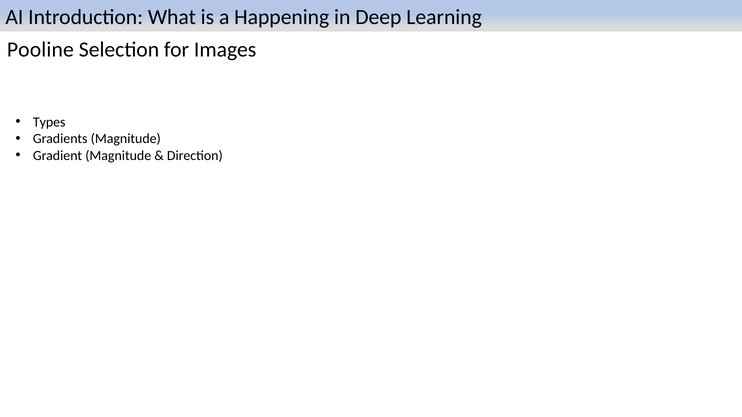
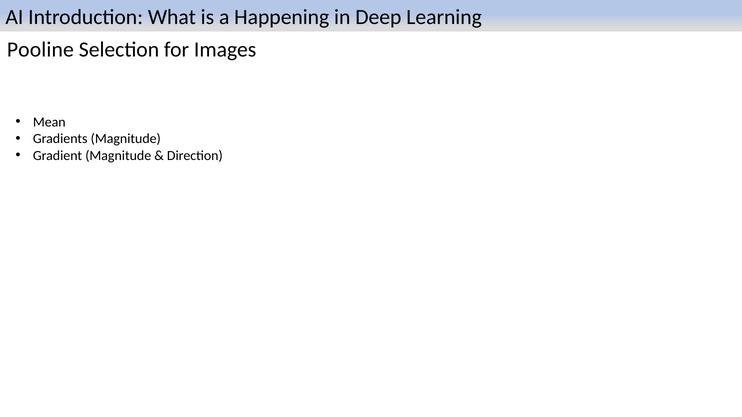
Types: Types -> Mean (49, 122)
